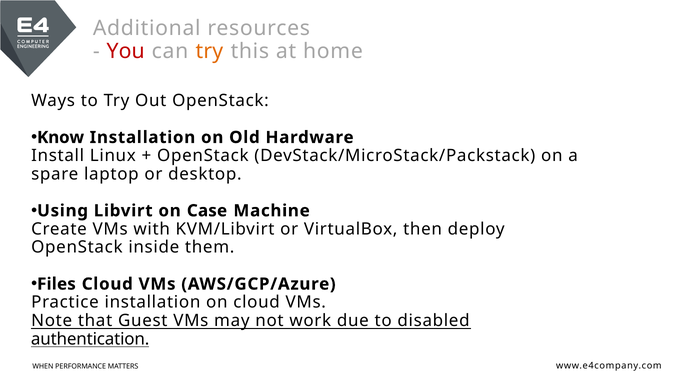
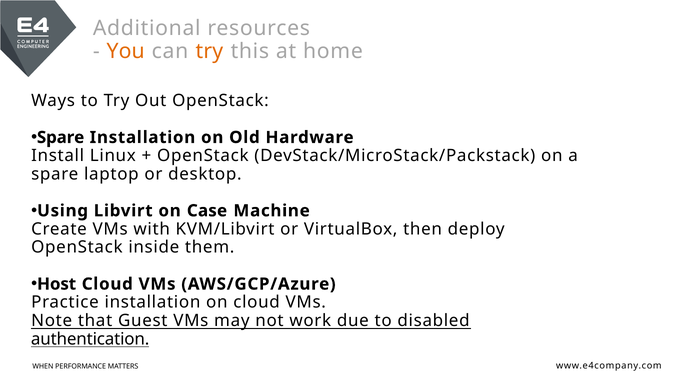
You colour: red -> orange (126, 51)
Know: Know -> Spare (61, 137)
Files: Files -> Host (57, 284)
